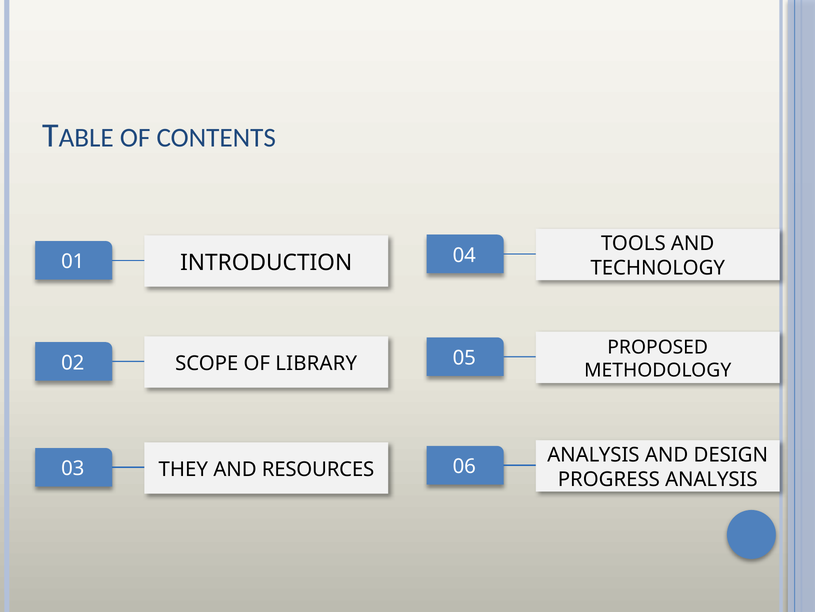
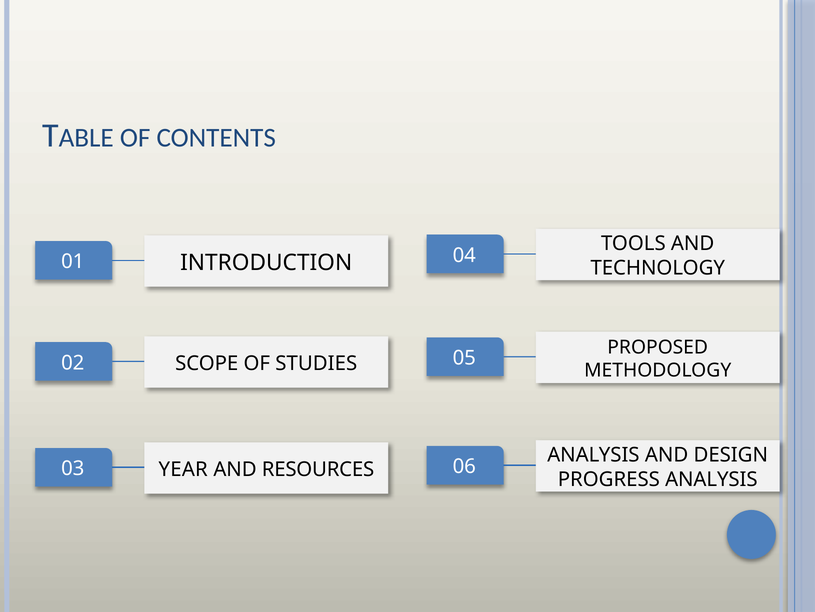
LIBRARY: LIBRARY -> STUDIES (316, 363)
THEY: THEY -> YEAR (183, 469)
